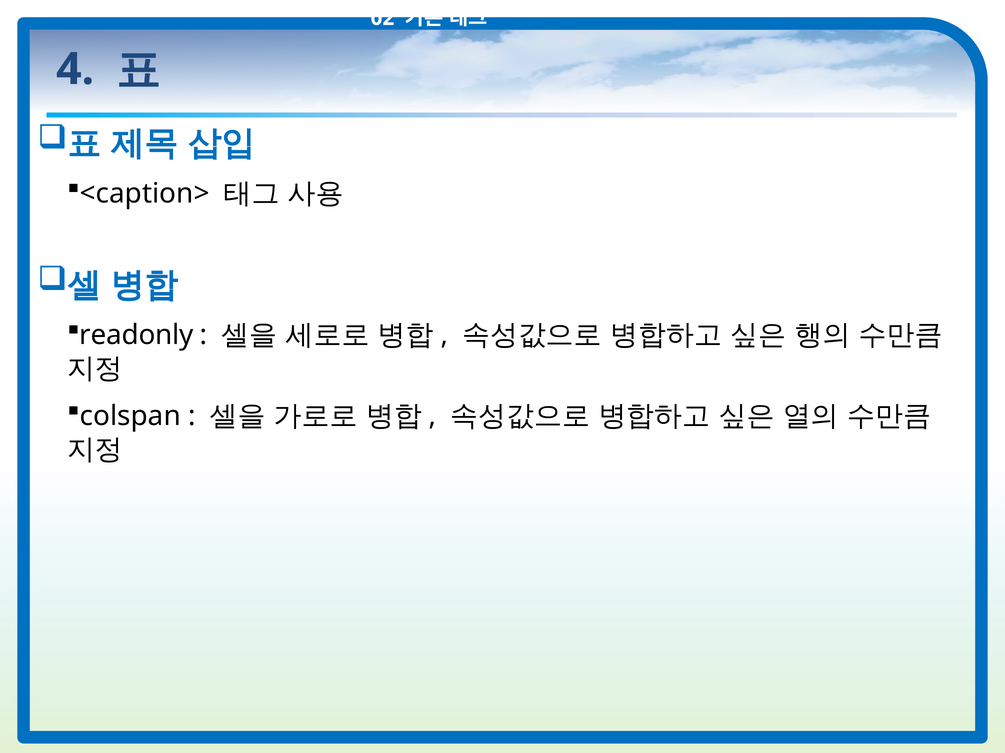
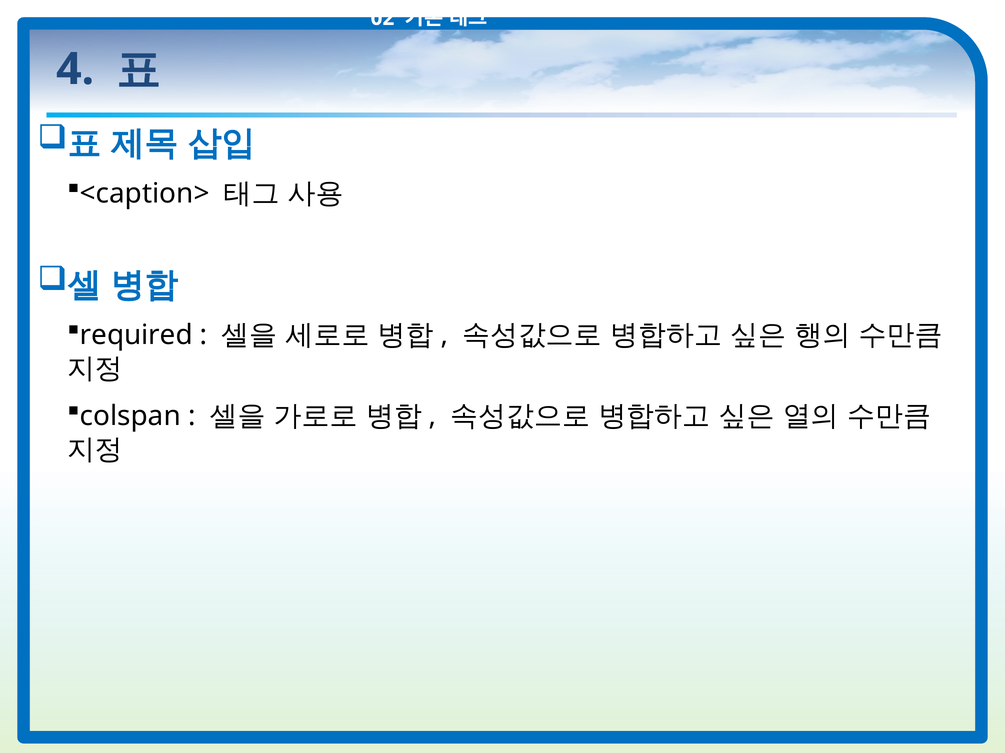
readonly: readonly -> required (136, 335)
